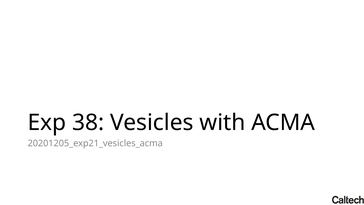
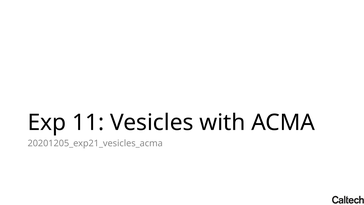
38: 38 -> 11 (88, 122)
